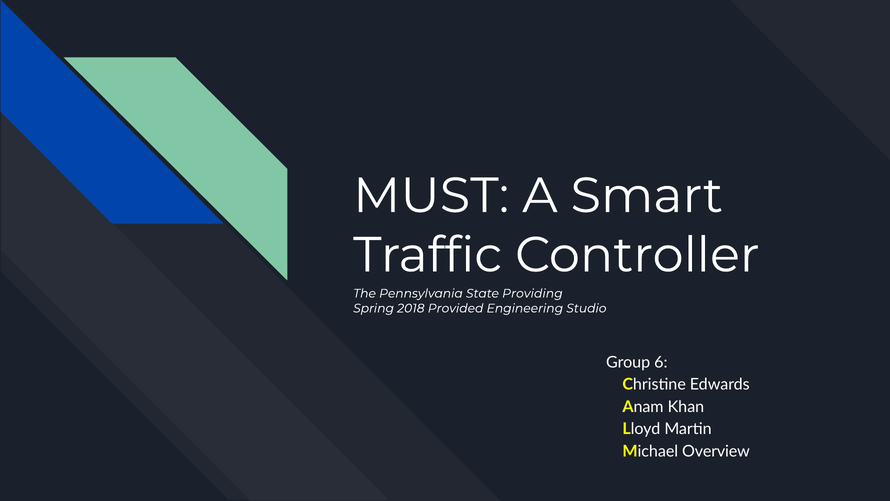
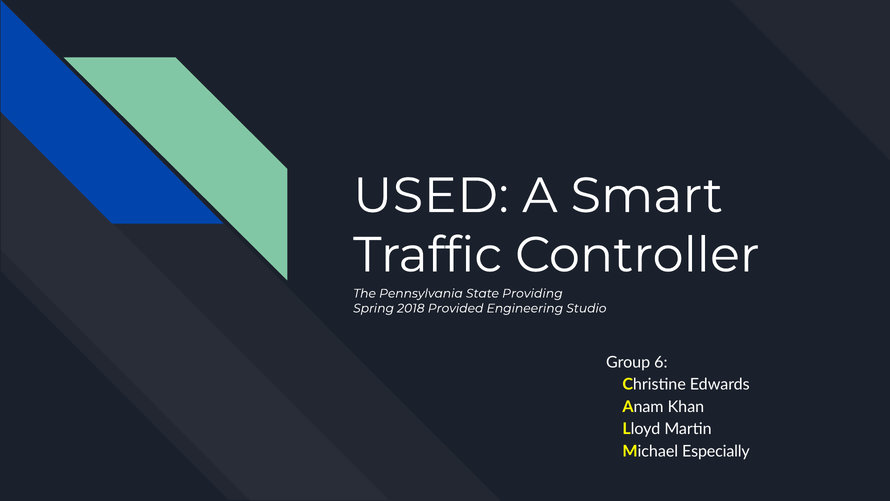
MUST: MUST -> USED (431, 196)
Overview: Overview -> Especially (716, 451)
